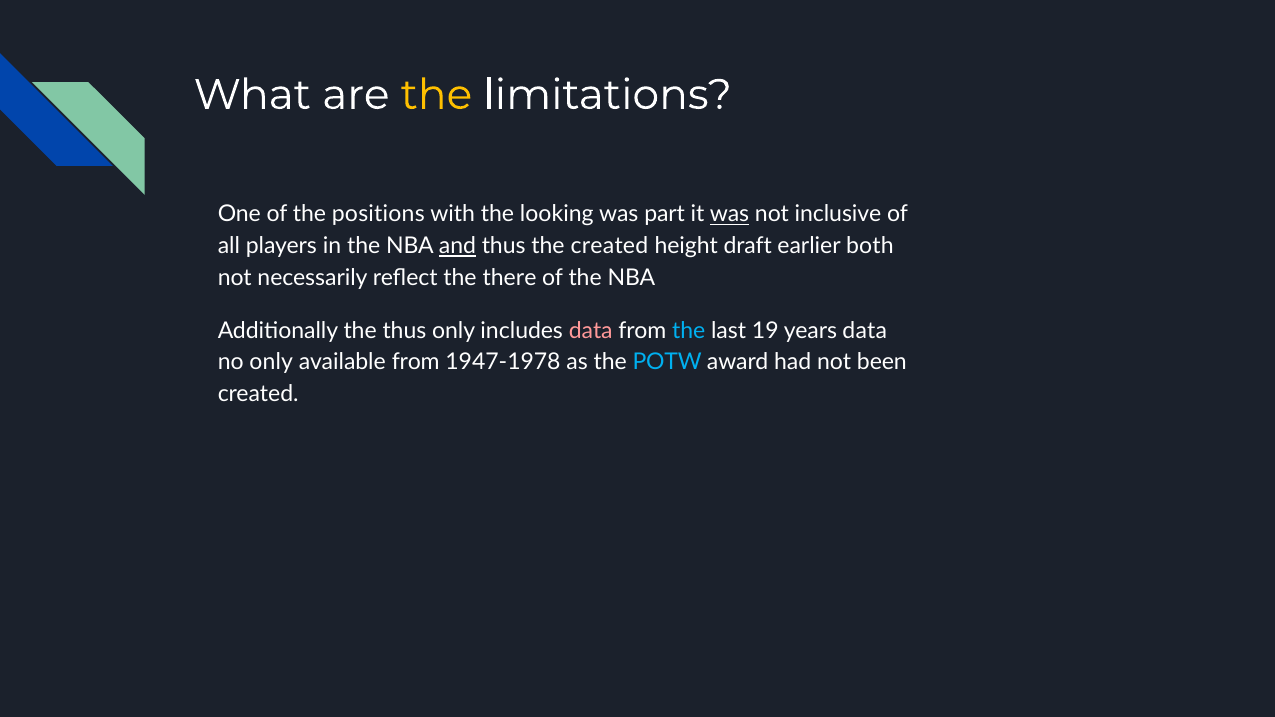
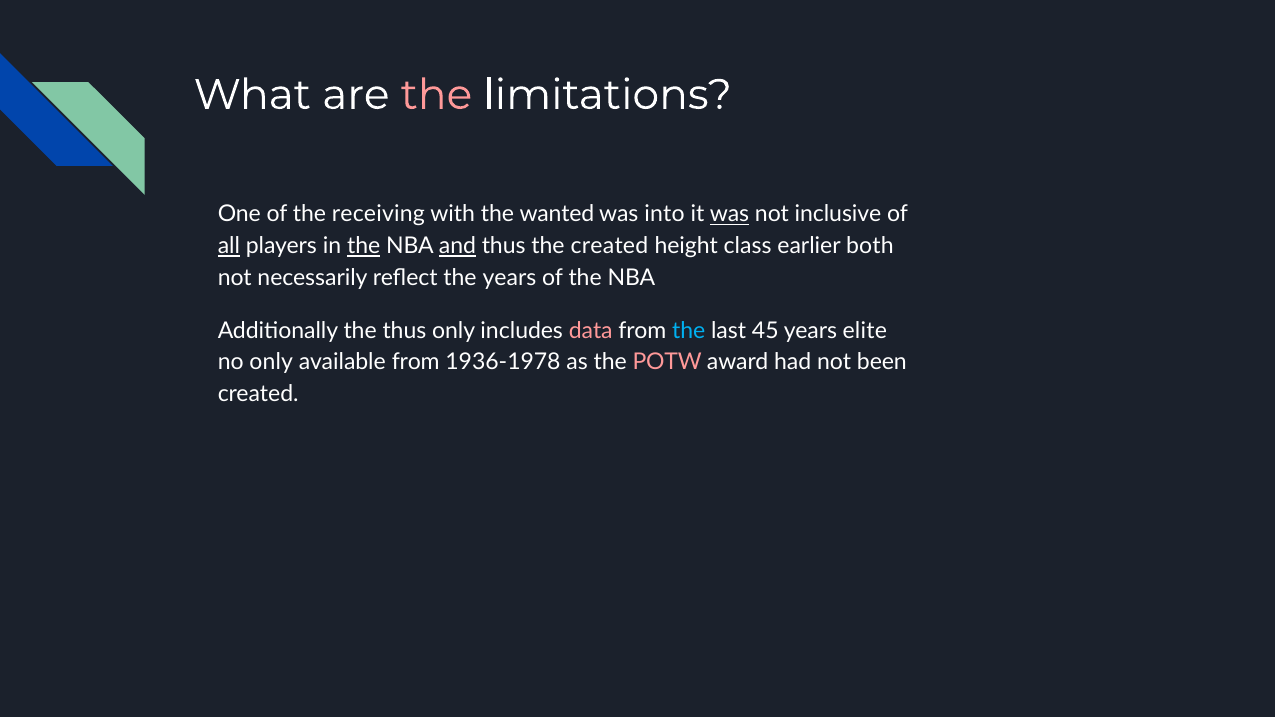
the colour: yellow -> pink (436, 95)
positions: positions -> receiving (378, 214)
looking: looking -> wanted (557, 214)
part: part -> into (664, 214)
all underline: none -> present (229, 246)
the underline: none -> present (364, 246)
draft: draft -> class (748, 246)
the there: there -> years (509, 278)
19: 19 -> 45 (765, 331)
years data: data -> elite (865, 331)
1947-1978: 1947-1978 -> 1936-1978 (503, 362)
POTW colour: light blue -> pink (667, 362)
